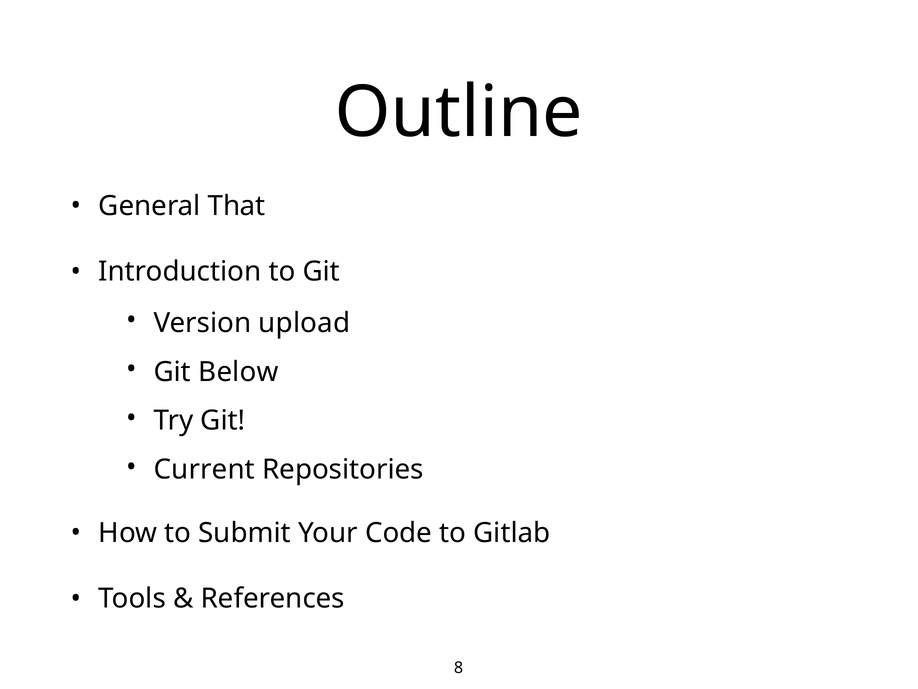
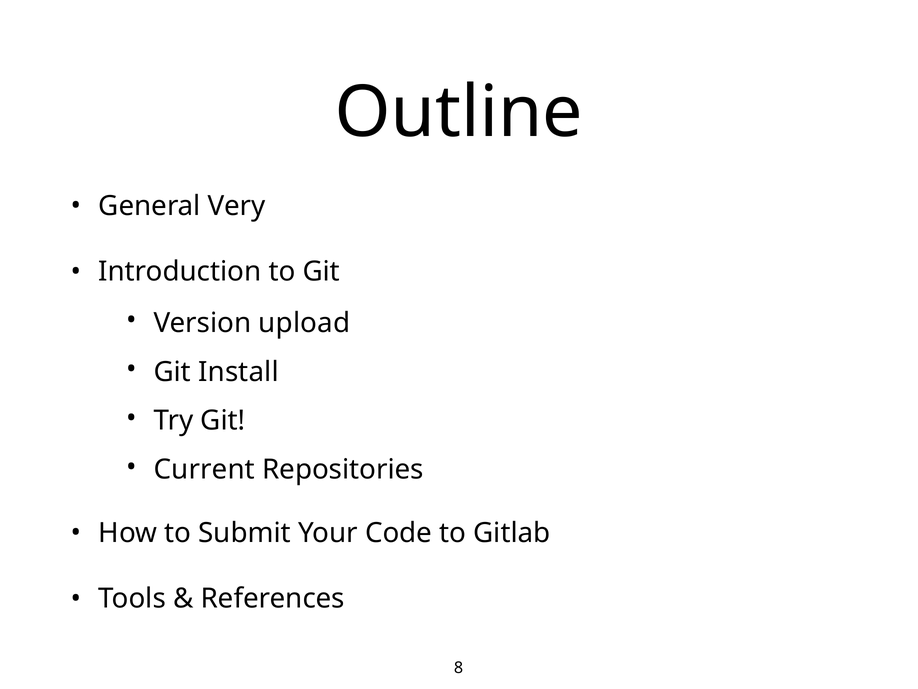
That: That -> Very (237, 206)
Below: Below -> Install (239, 372)
